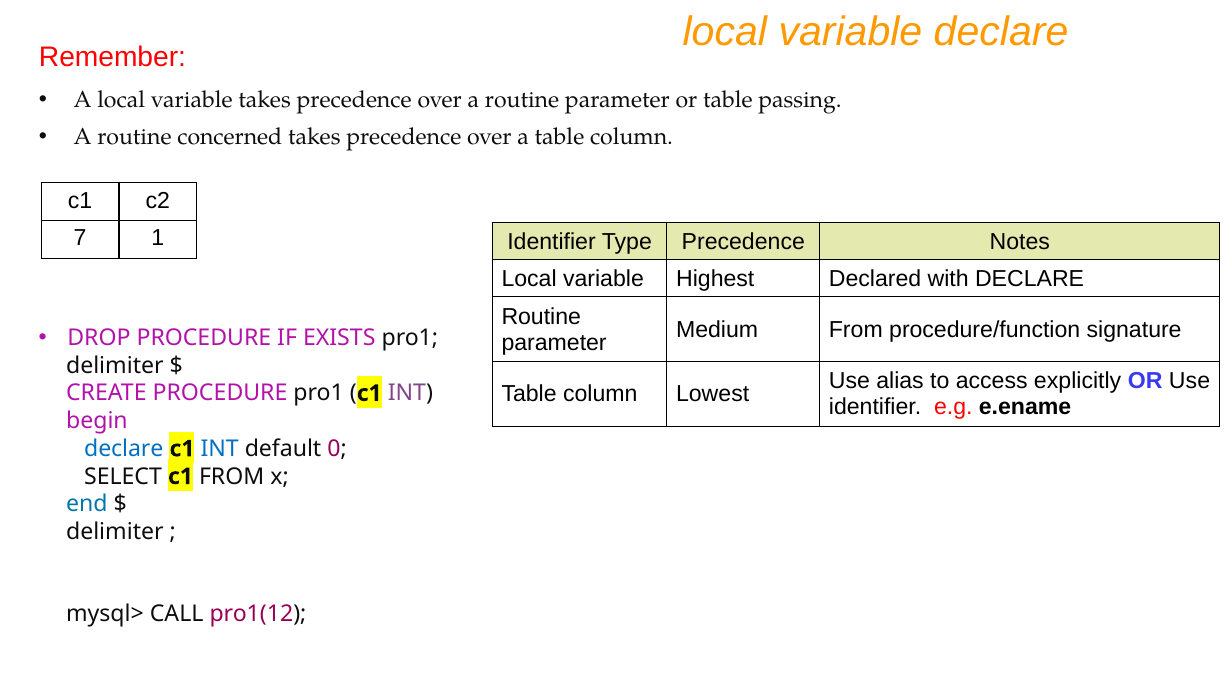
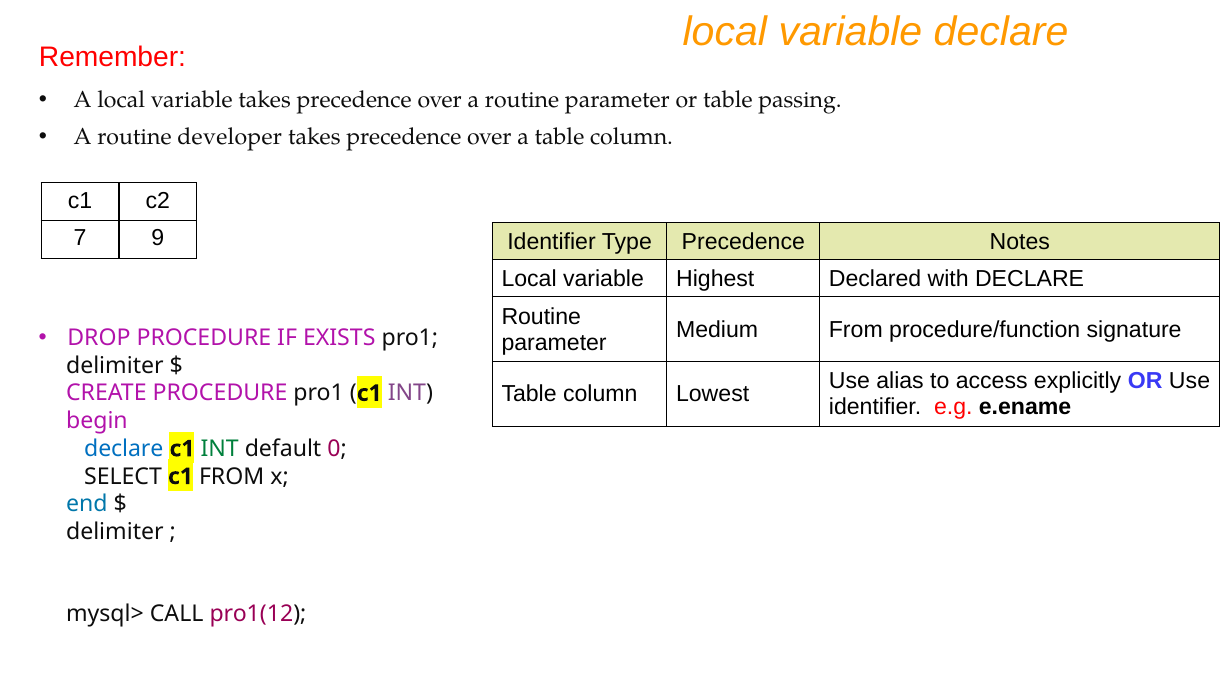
concerned: concerned -> developer (230, 137)
1: 1 -> 9 (158, 238)
INT colour: blue -> green (220, 449)
